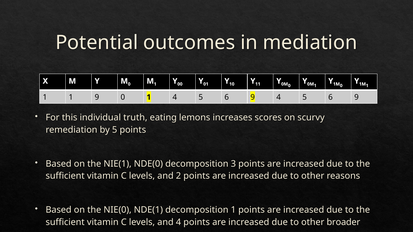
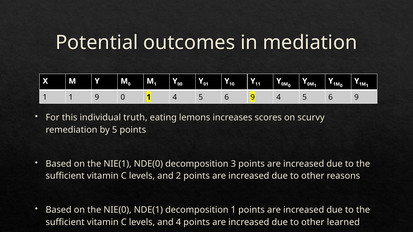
broader: broader -> learned (343, 222)
